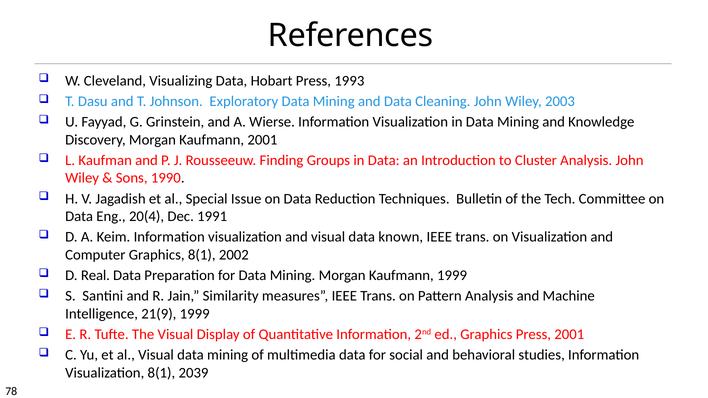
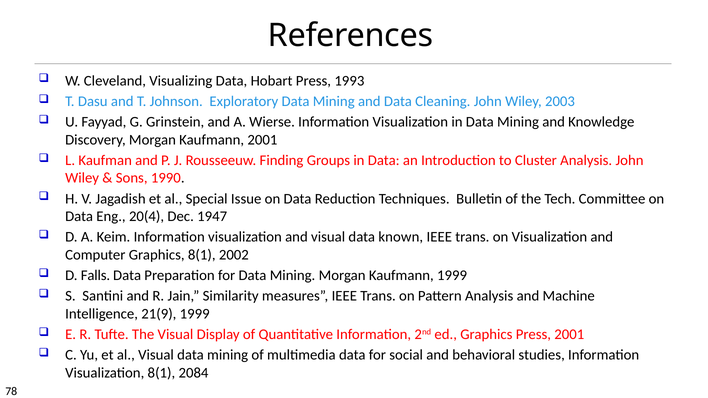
1991: 1991 -> 1947 (212, 216)
Real: Real -> Falls (95, 275)
2039: 2039 -> 2084 (193, 373)
